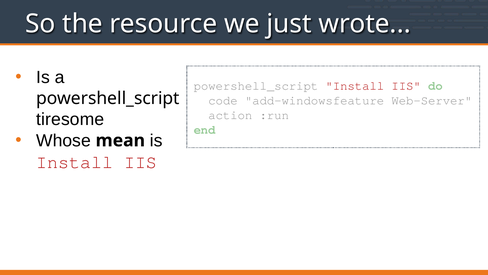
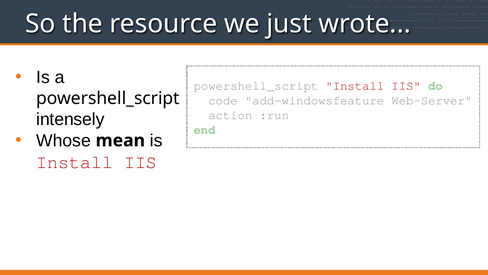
tiresome: tiresome -> intensely (70, 119)
